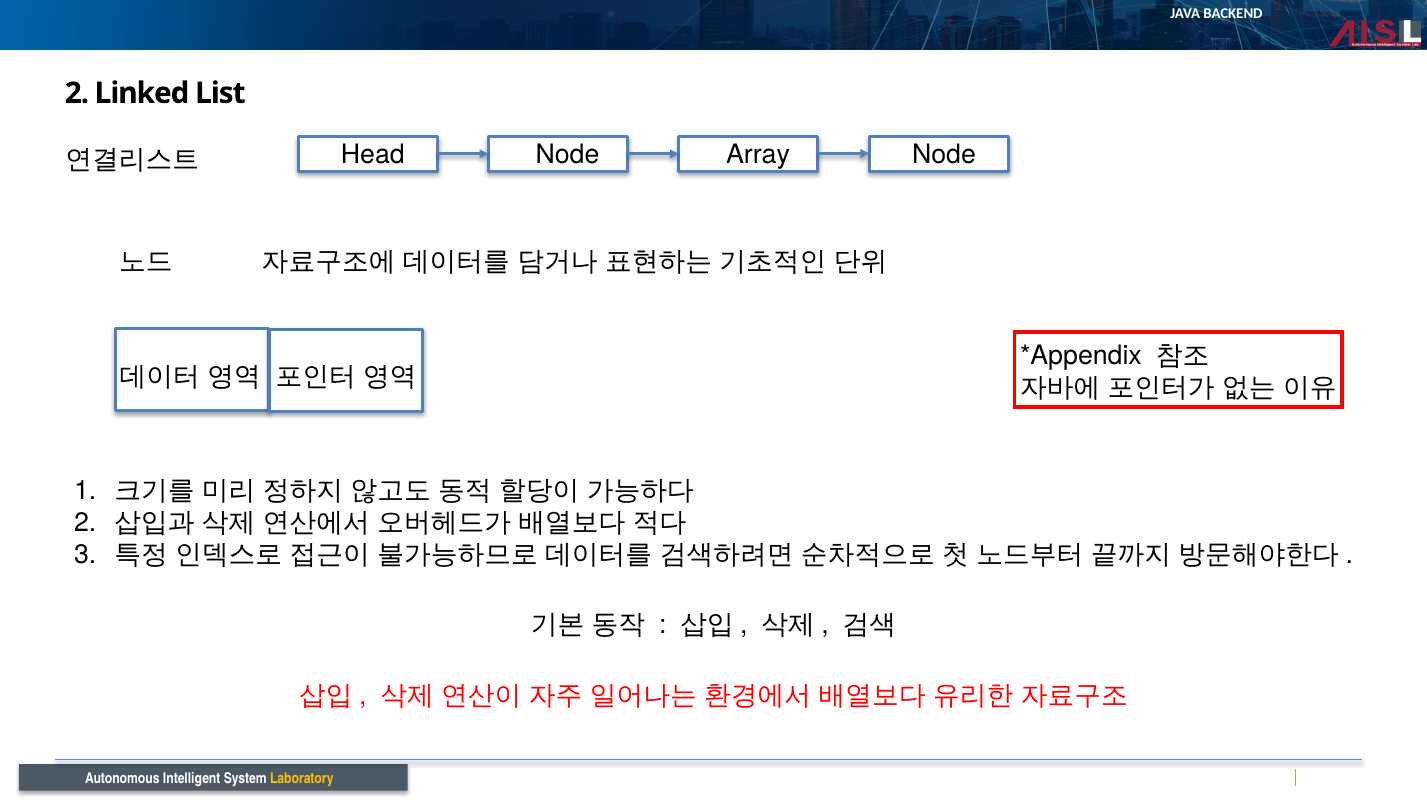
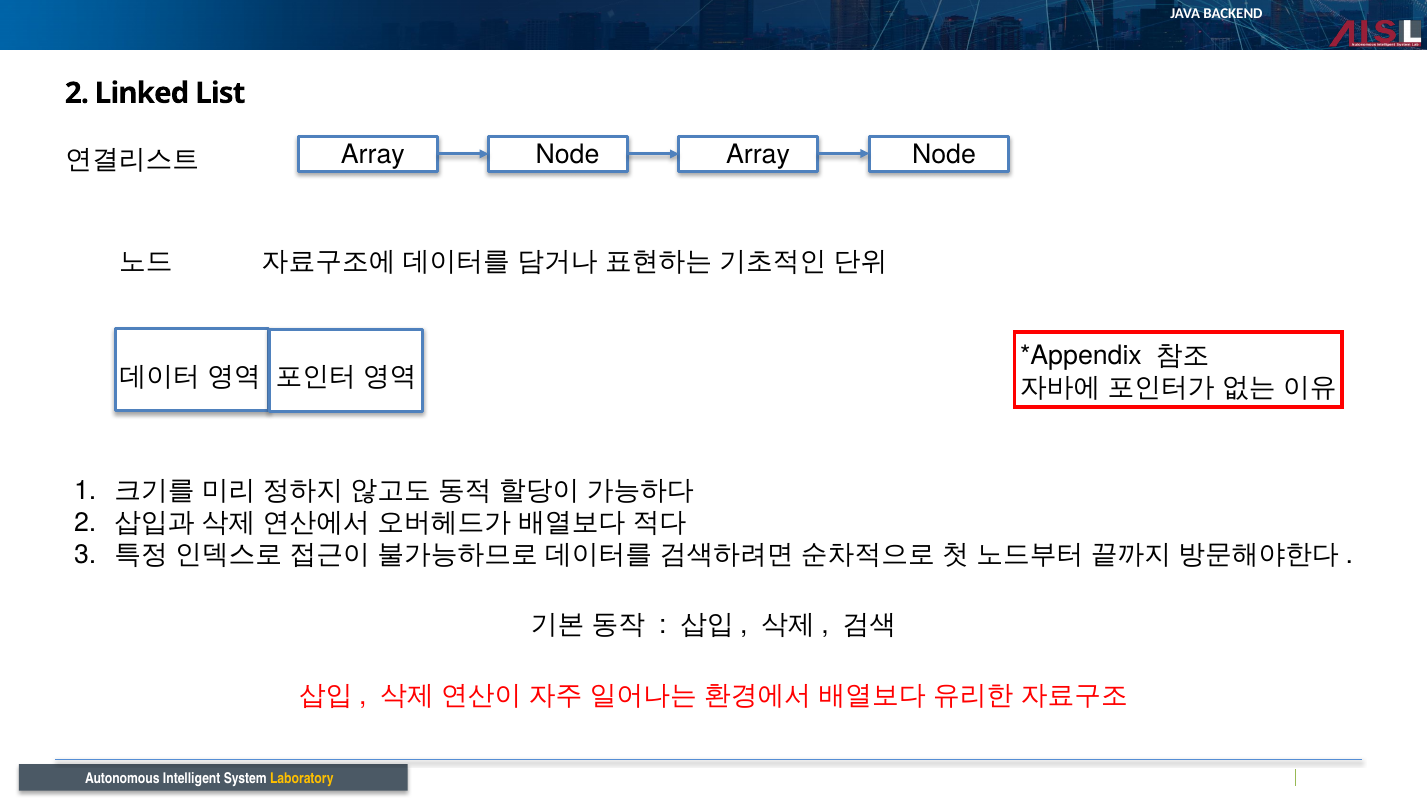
Head: Head -> Array (373, 154)
